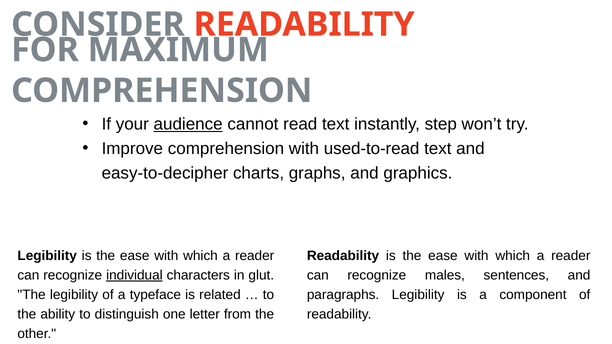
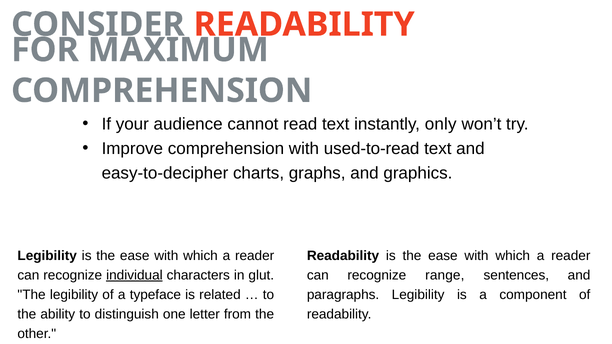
audience underline: present -> none (188, 124)
step: step -> only (441, 124)
males: males -> range (445, 275)
